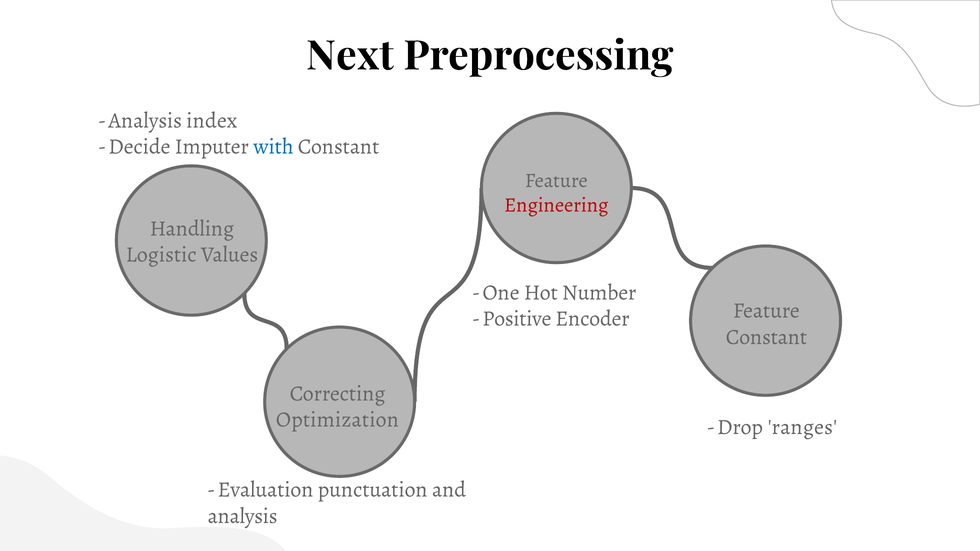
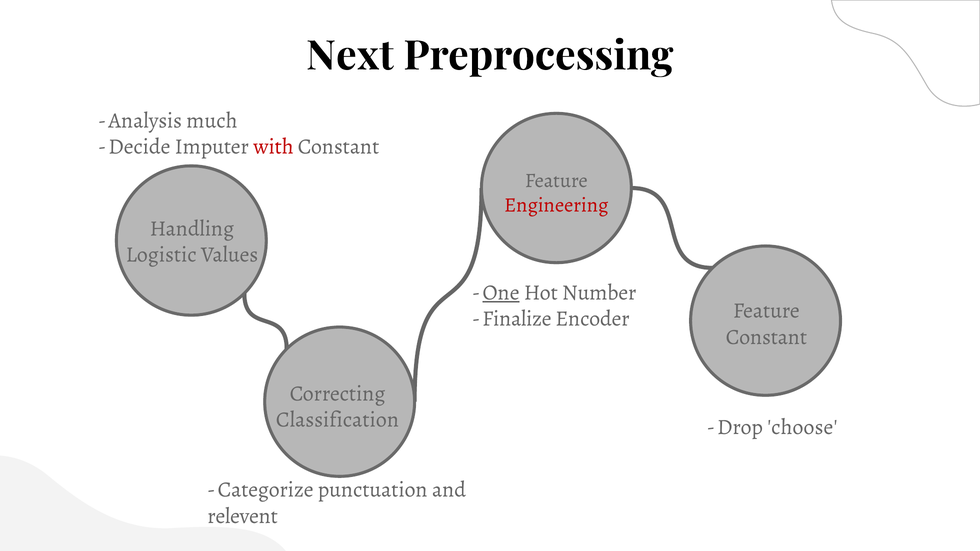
index: index -> much (212, 121)
with colour: blue -> red (273, 147)
One underline: none -> present (501, 292)
Positive: Positive -> Finalize (517, 319)
Optimization: Optimization -> Classification (338, 420)
ranges: ranges -> choose (802, 427)
Evaluation: Evaluation -> Categorize (266, 490)
analysis: analysis -> relevent (243, 516)
